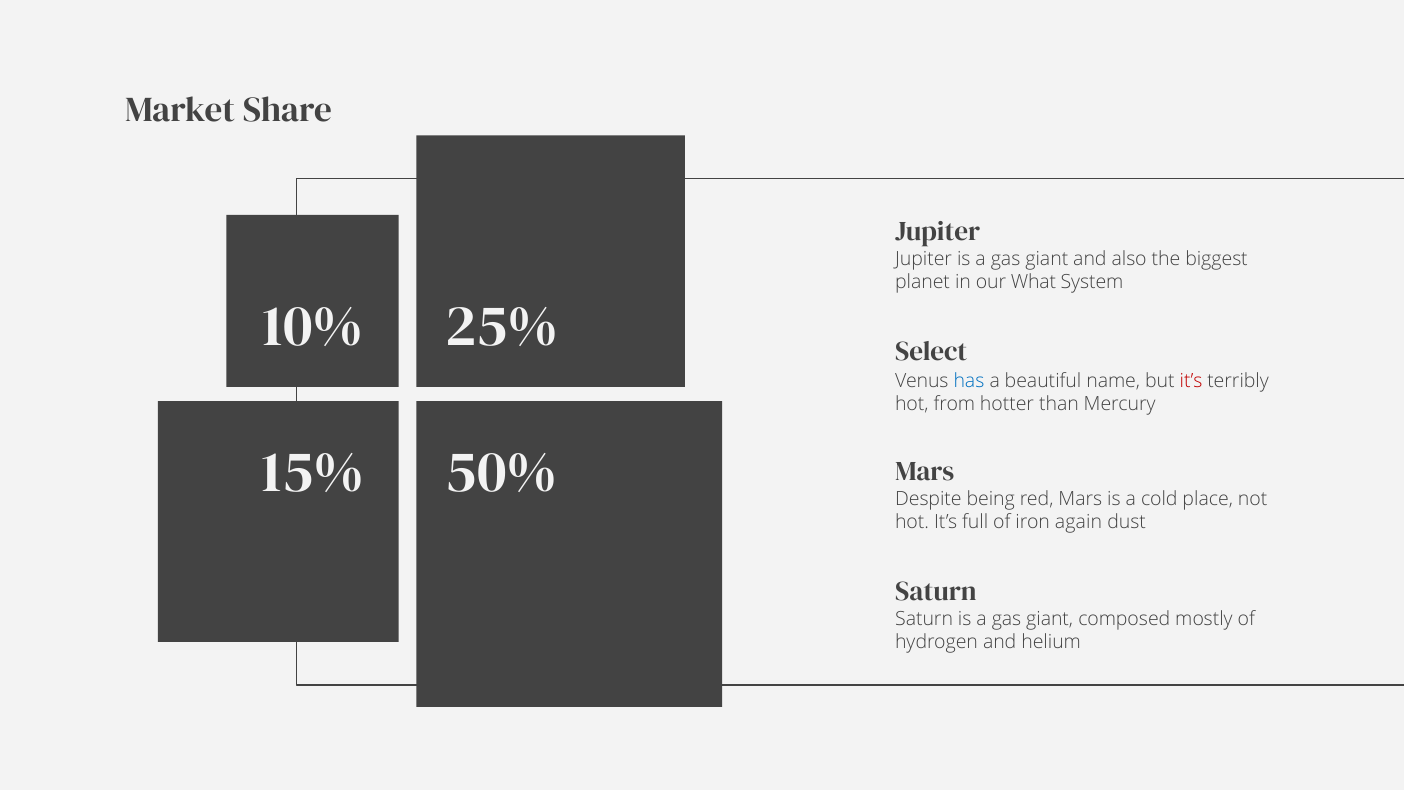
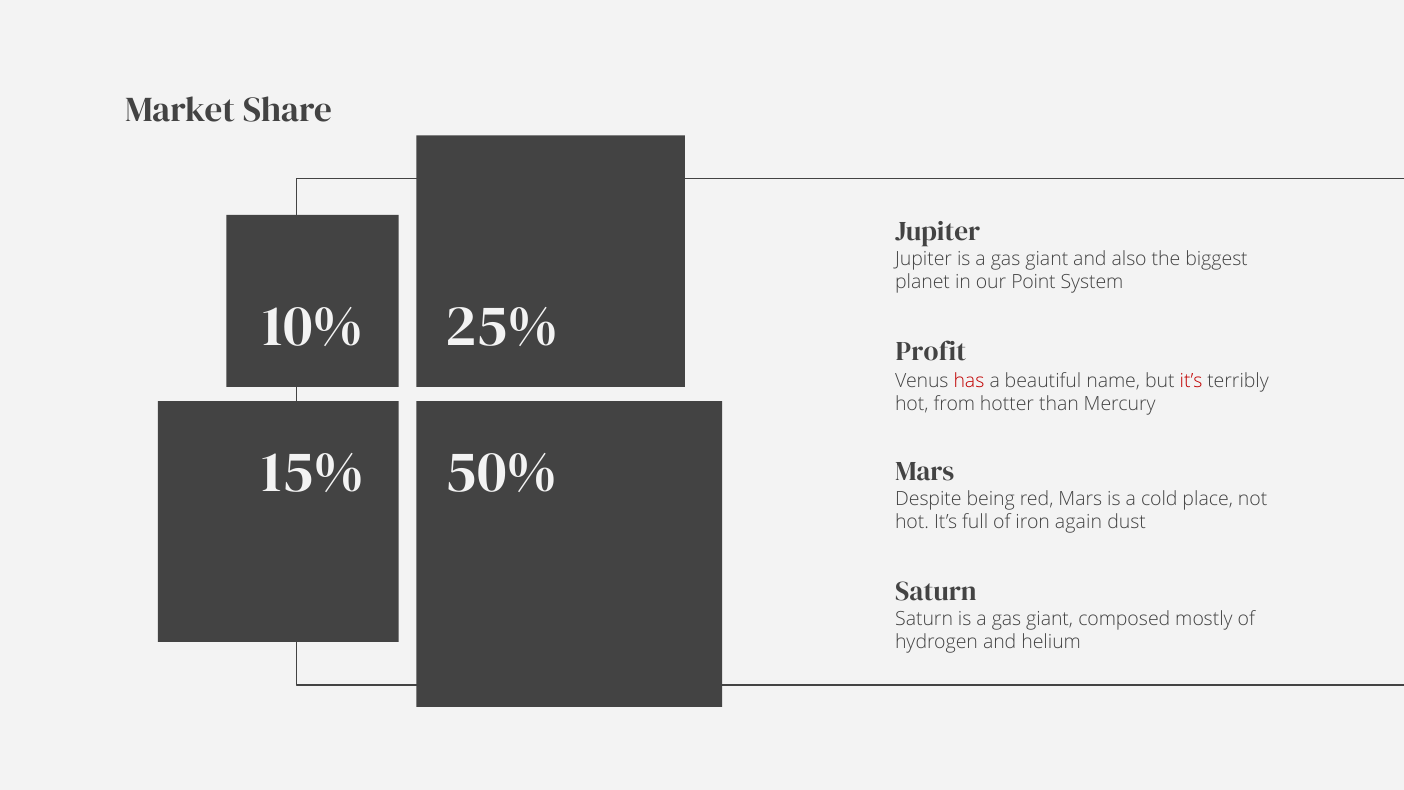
What: What -> Point (1034, 282)
Select: Select -> Profit (931, 351)
has colour: blue -> red (969, 381)
